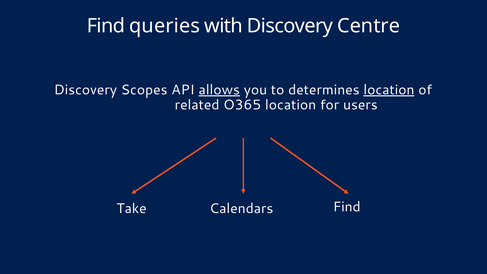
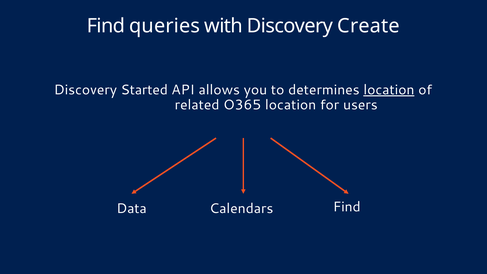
Centre: Centre -> Create (369, 26)
Scopes: Scopes -> Started (144, 90)
allows underline: present -> none (219, 90)
Take: Take -> Data (132, 209)
